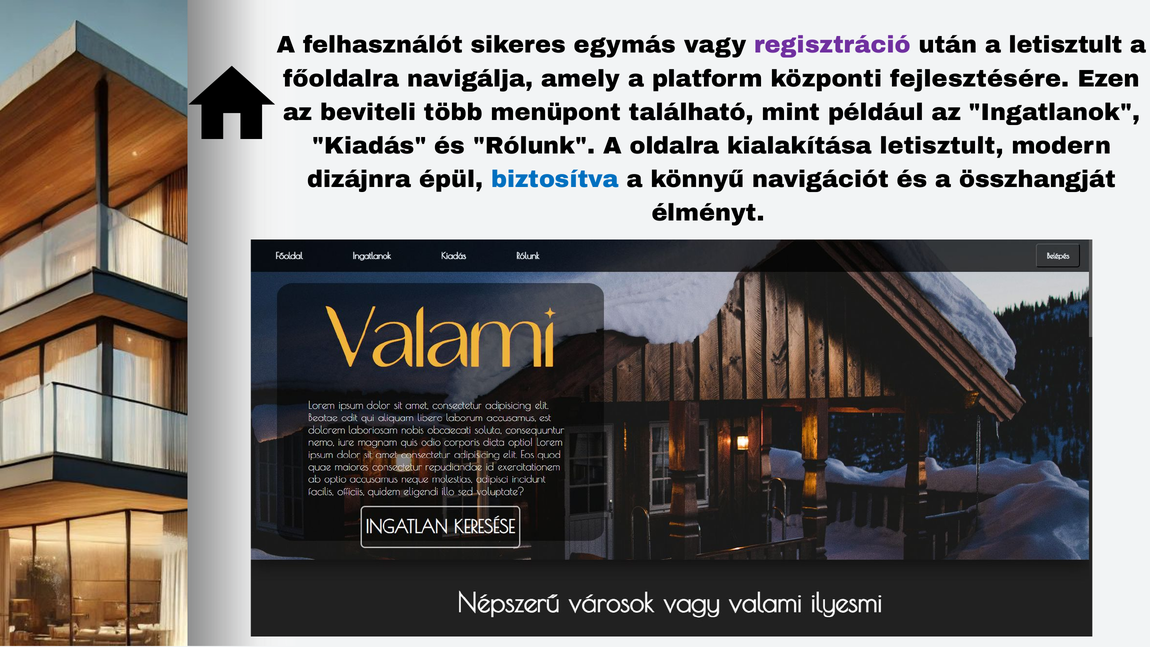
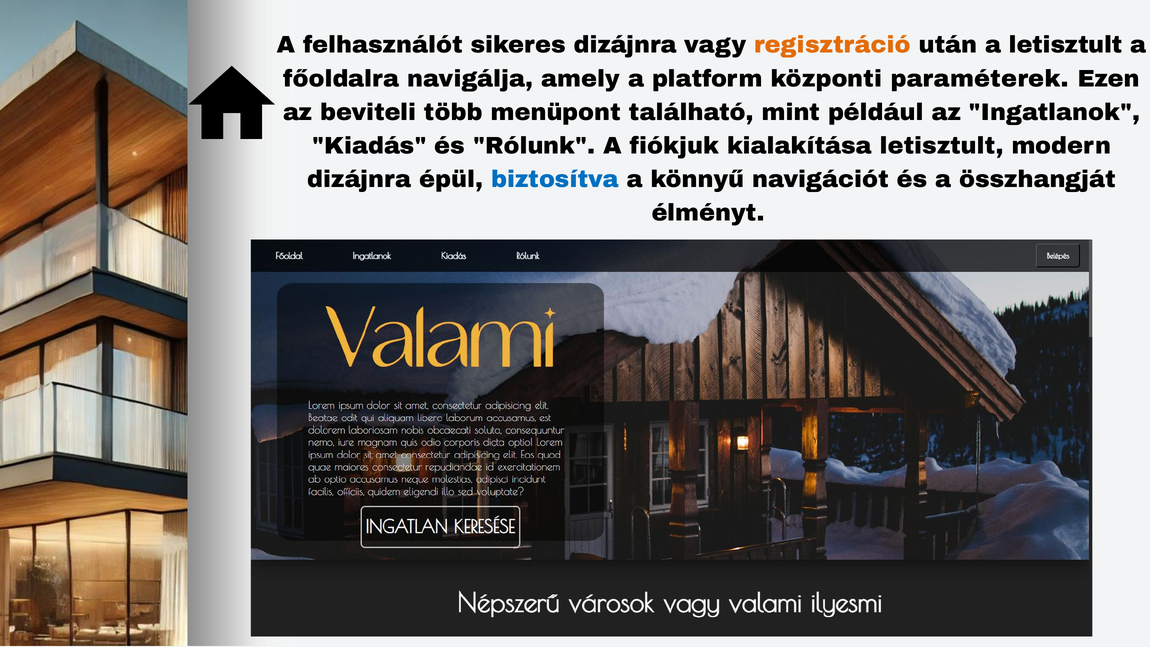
sikeres egymás: egymás -> dizájnra (625, 45)
regisztráció colour: purple -> orange (832, 45)
fejlesztésére: fejlesztésére -> paraméterek (980, 79)
oldalra: oldalra -> fiókjuk (674, 146)
